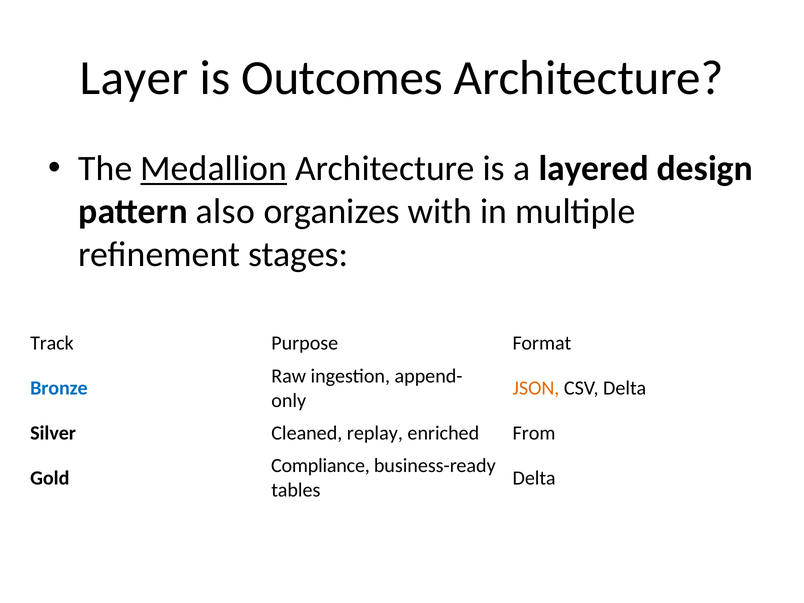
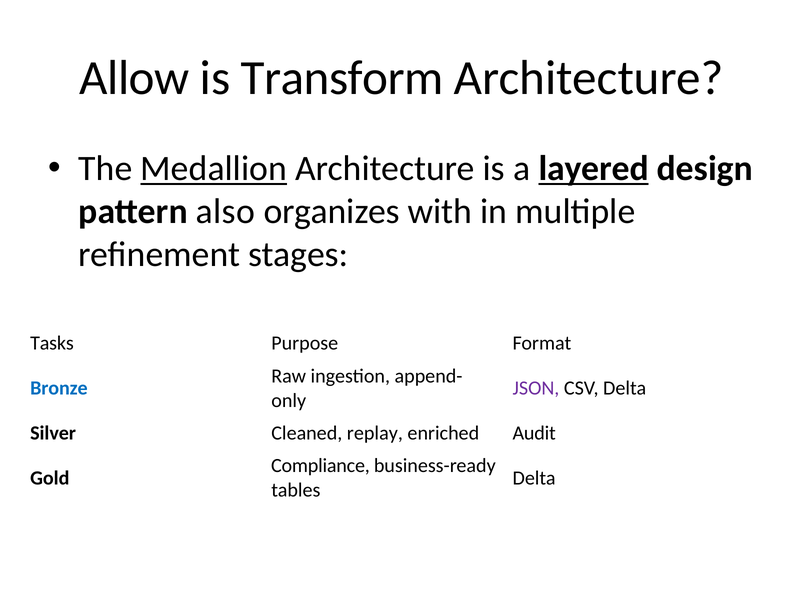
Layer: Layer -> Allow (134, 78)
Outcomes: Outcomes -> Transform (342, 78)
layered underline: none -> present (594, 169)
Track: Track -> Tasks (52, 343)
JSON colour: orange -> purple (536, 388)
From: From -> Audit (534, 433)
